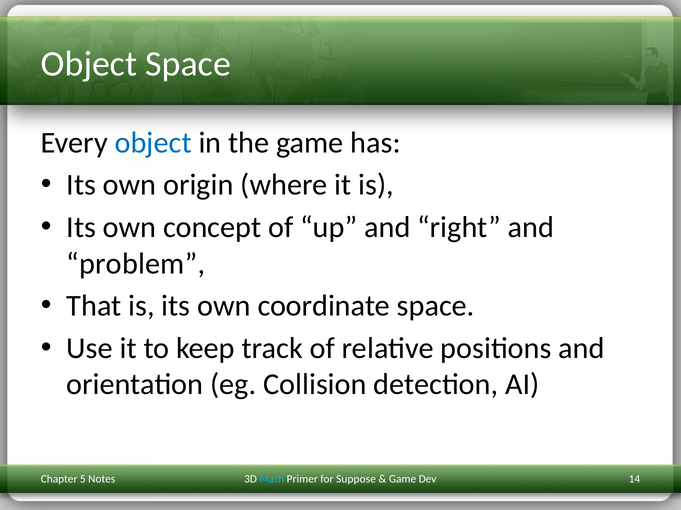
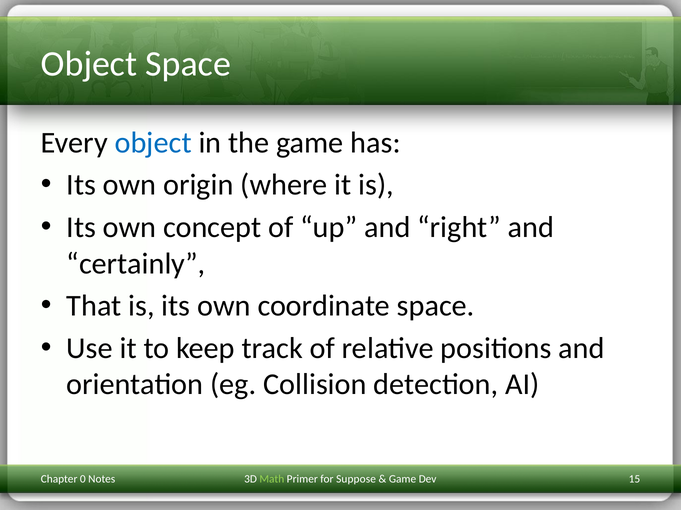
problem: problem -> certainly (136, 264)
Math colour: light blue -> light green (272, 480)
14: 14 -> 15 (634, 480)
5: 5 -> 0 (83, 480)
